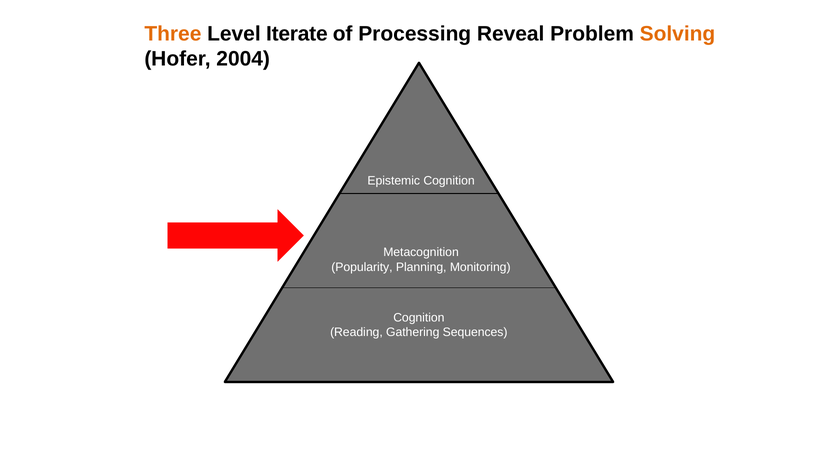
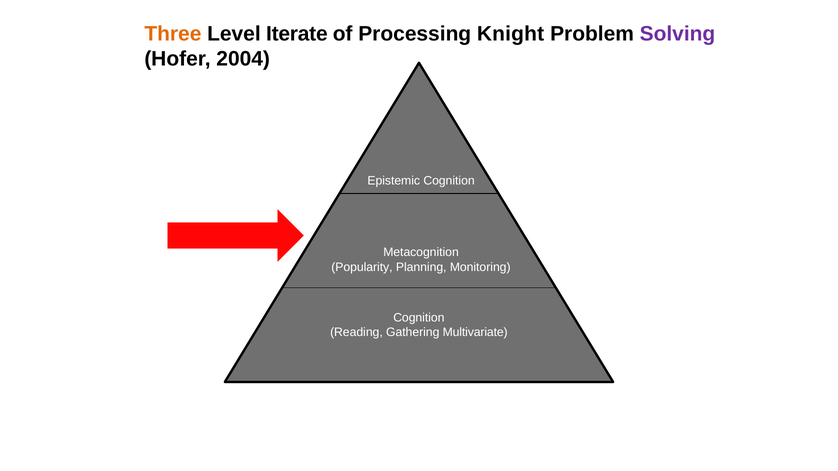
Reveal: Reveal -> Knight (511, 34)
Solving colour: orange -> purple (677, 34)
Sequences: Sequences -> Multivariate (475, 333)
